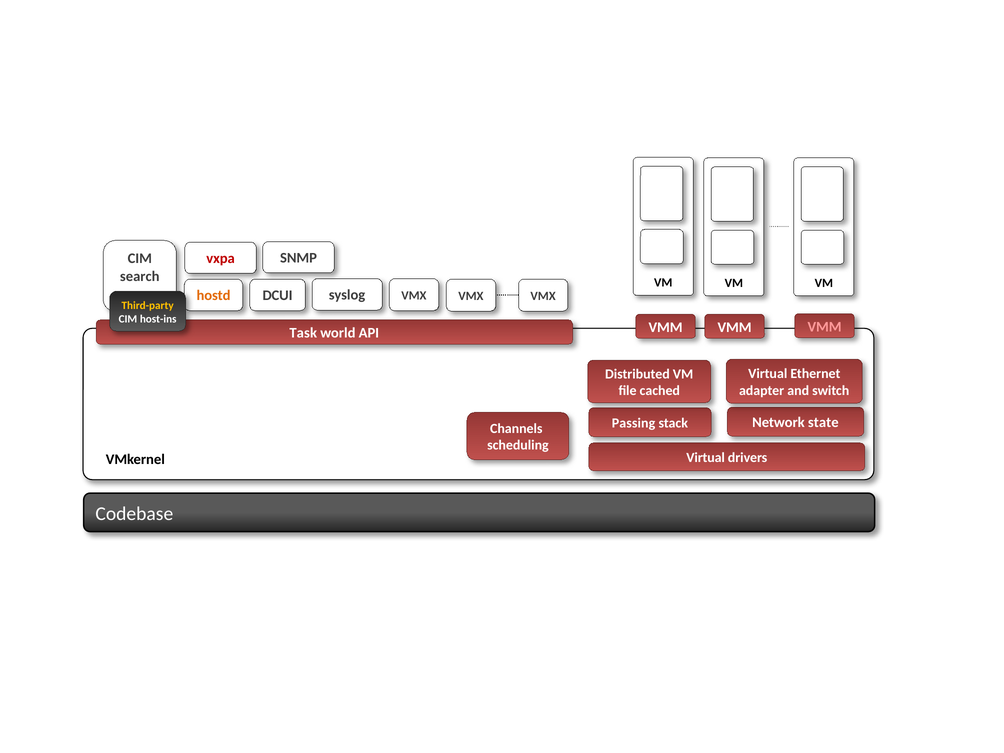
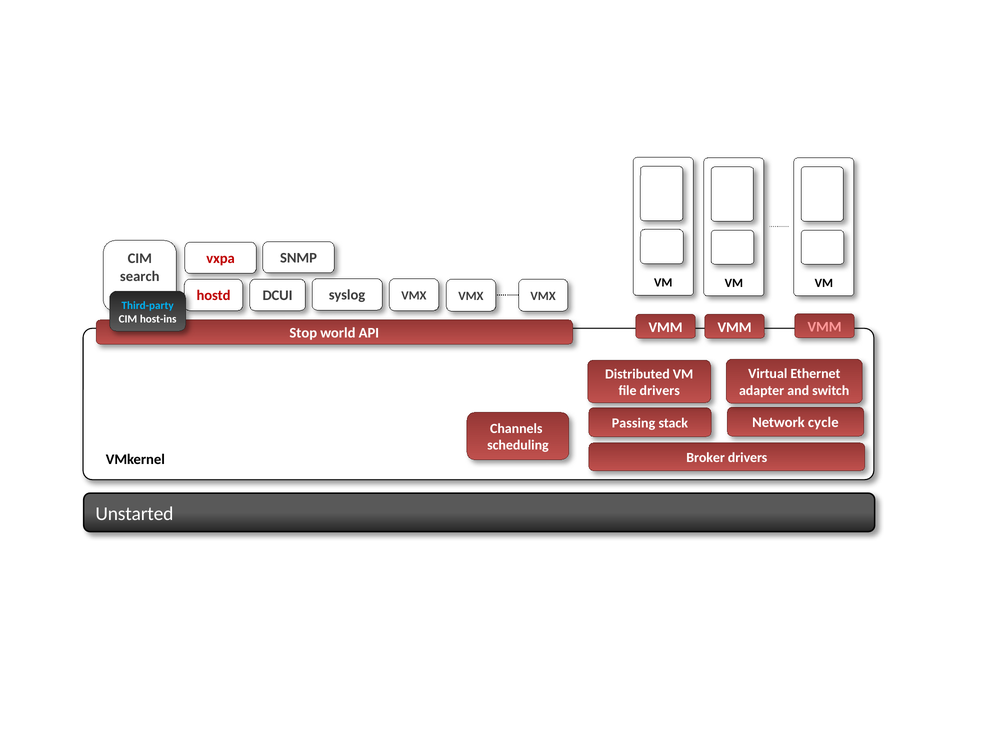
hostd colour: orange -> red (214, 295)
Third-party colour: yellow -> light blue (148, 306)
Task: Task -> Stop (303, 333)
file cached: cached -> drivers (660, 391)
state: state -> cycle (823, 423)
Virtual: Virtual -> Broker (706, 458)
Codebase: Codebase -> Unstarted (134, 514)
